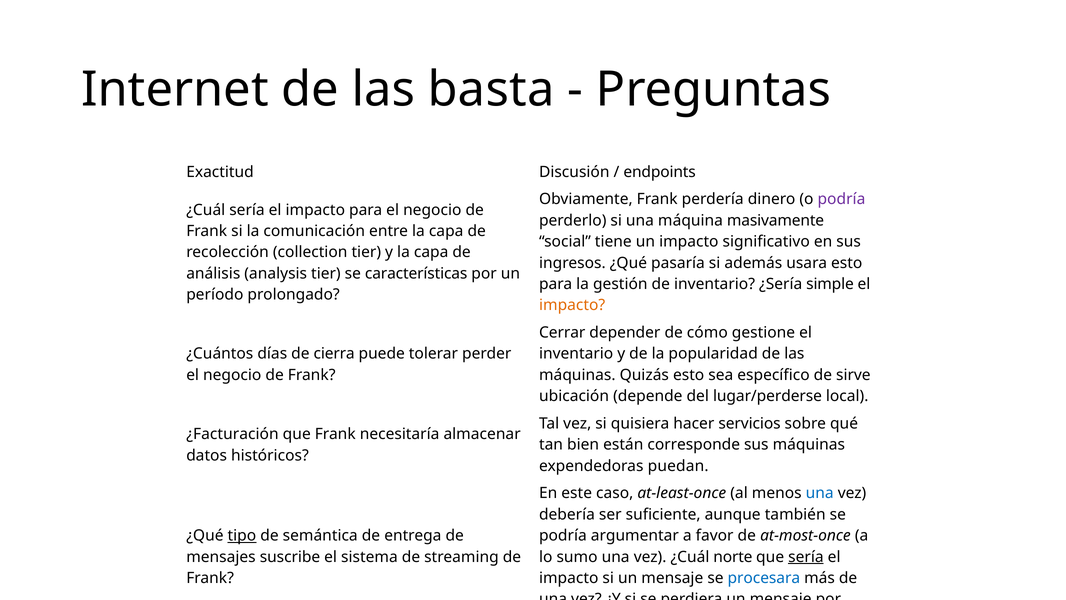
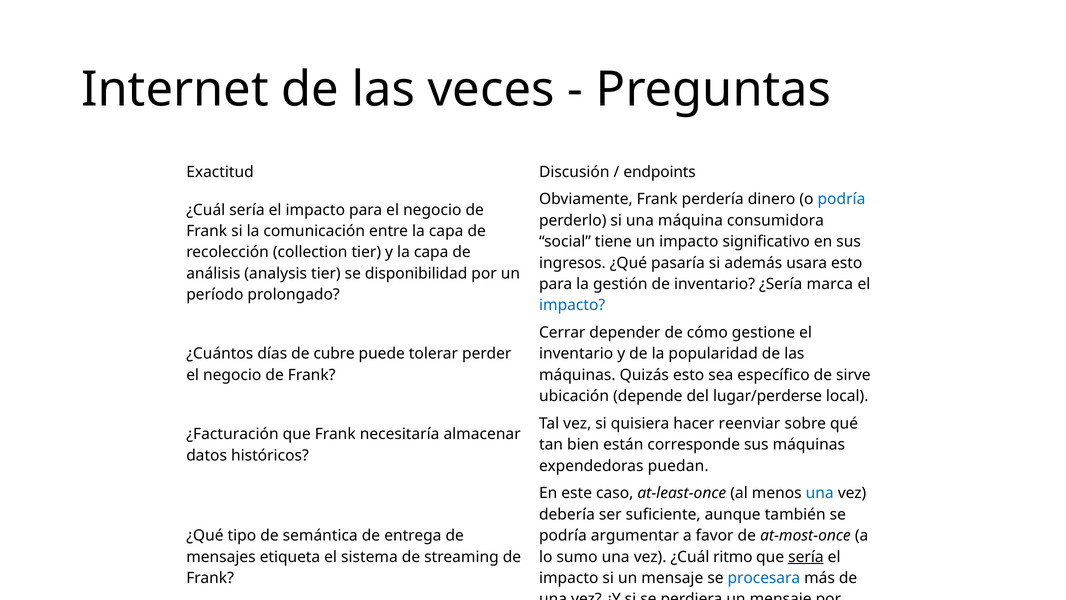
basta: basta -> veces (491, 90)
podría colour: purple -> blue (841, 199)
masivamente: masivamente -> consumidora (775, 220)
características: características -> disponibilidad (416, 273)
simple: simple -> marca (830, 284)
impacto colour: orange -> blue (572, 305)
cierra: cierra -> cubre (334, 354)
servicios: servicios -> reenviar (749, 423)
tipo underline: present -> none (242, 535)
suscribe: suscribe -> etiqueta (290, 557)
norte: norte -> ritmo (733, 557)
